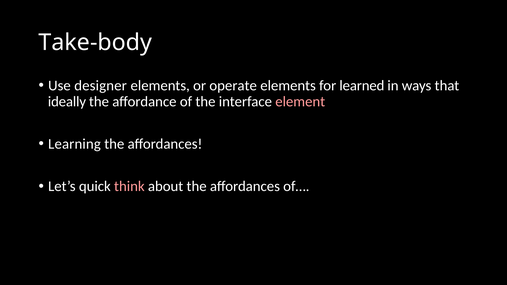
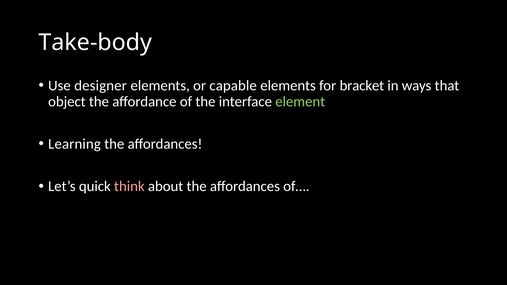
operate: operate -> capable (233, 86)
learned: learned -> bracket (362, 86)
ideally: ideally -> object (67, 102)
element colour: pink -> light green (300, 102)
